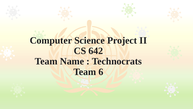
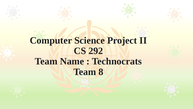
642: 642 -> 292 (96, 51)
6: 6 -> 8 (101, 72)
